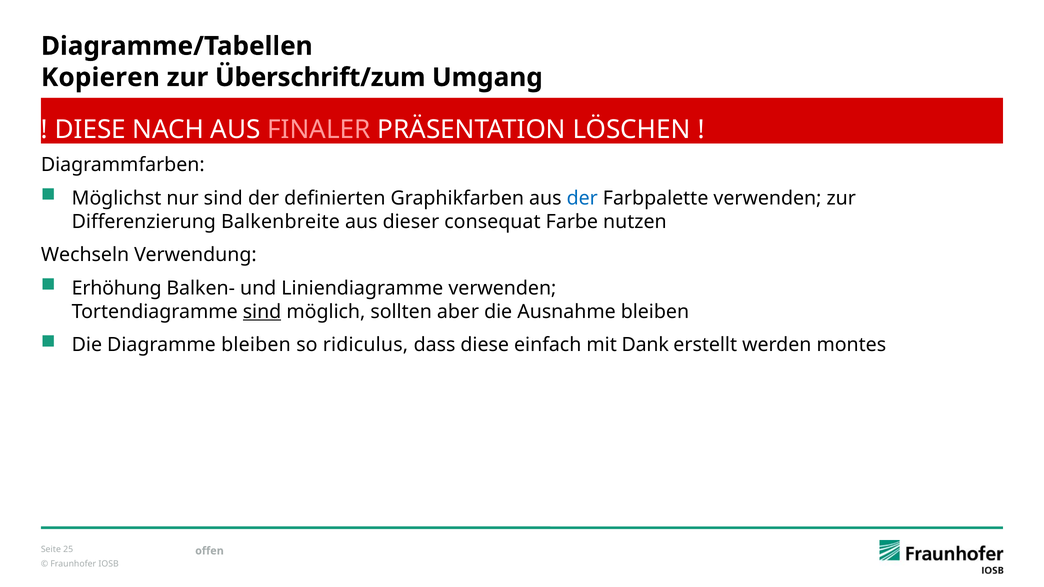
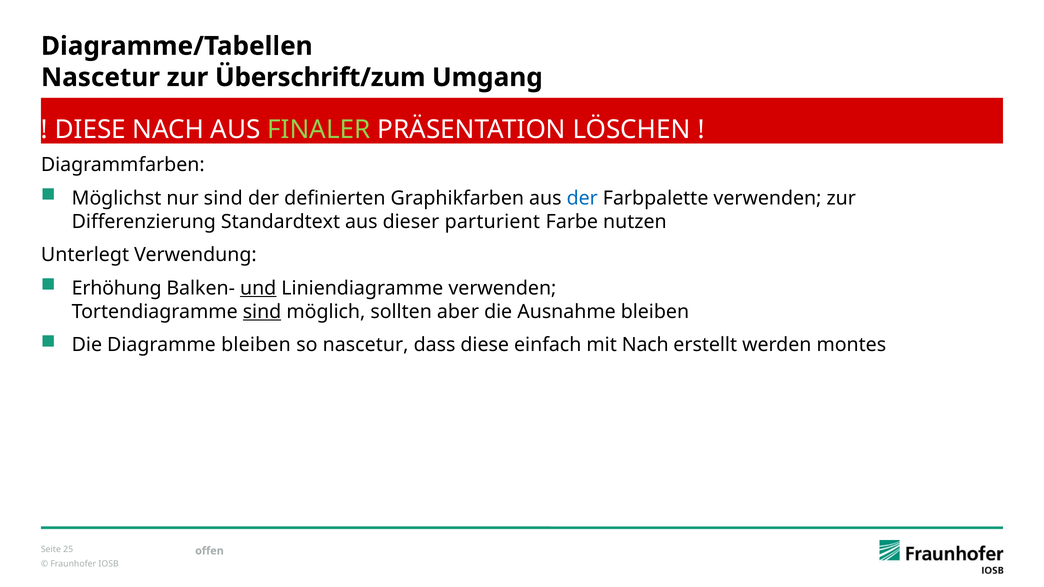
Kopieren: Kopieren -> Nascetur (100, 77)
FINALER colour: pink -> light green (319, 130)
Balkenbreite: Balkenbreite -> Standardtext (281, 222)
consequat: consequat -> parturient (492, 222)
Wechseln: Wechseln -> Unterlegt (85, 255)
und underline: none -> present (258, 288)
so ridiculus: ridiculus -> nascetur (366, 345)
mit Dank: Dank -> Nach (645, 345)
